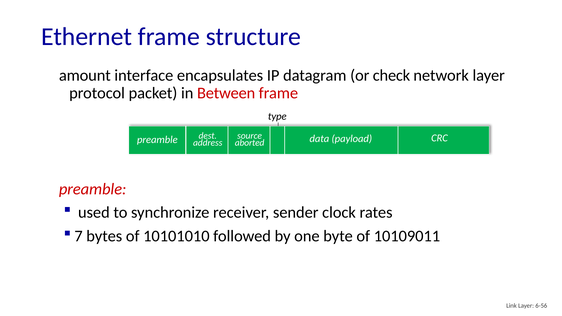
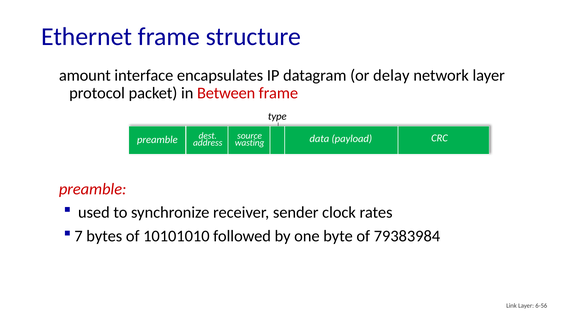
check: check -> delay (391, 75)
aborted: aborted -> wasting (250, 143)
10109011: 10109011 -> 79383984 (407, 236)
